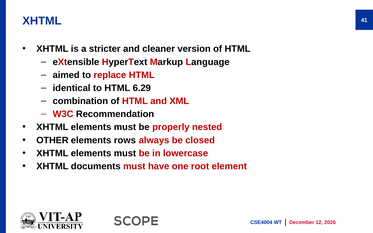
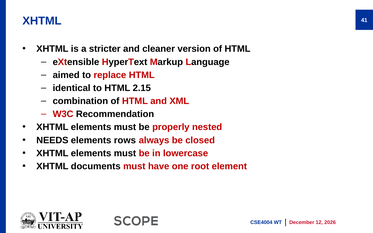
6.29: 6.29 -> 2.15 (142, 88)
OTHER: OTHER -> NEEDS (52, 140)
